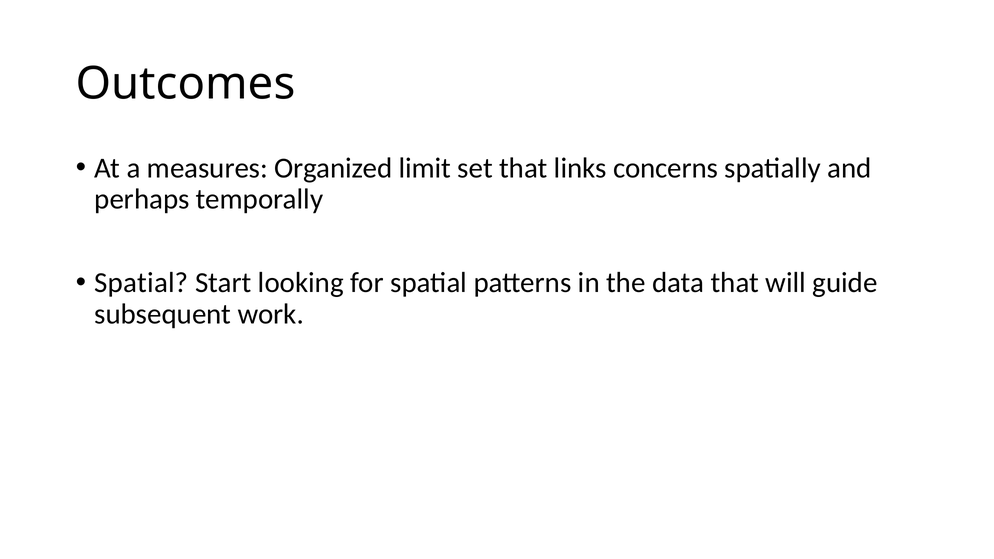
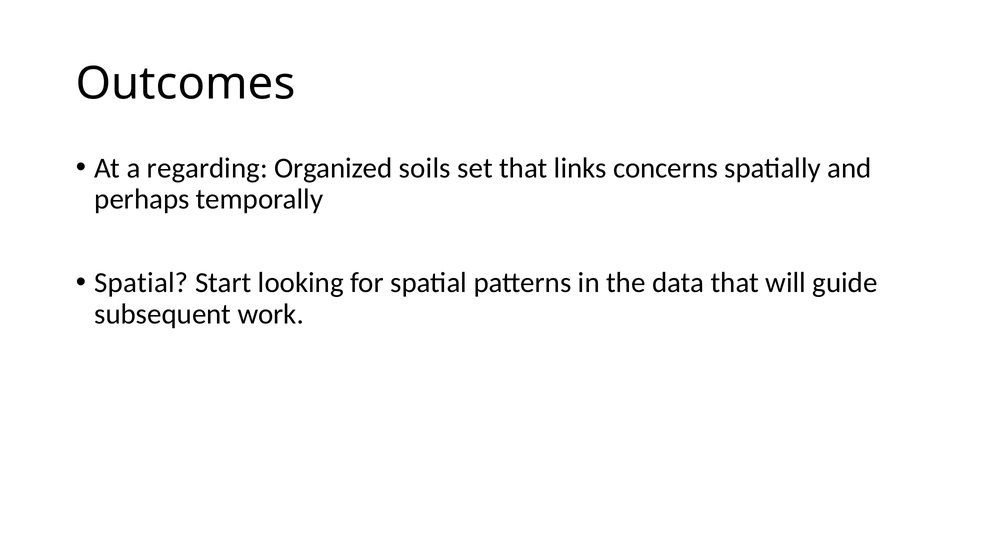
measures: measures -> regarding (207, 168)
limit: limit -> soils (425, 168)
